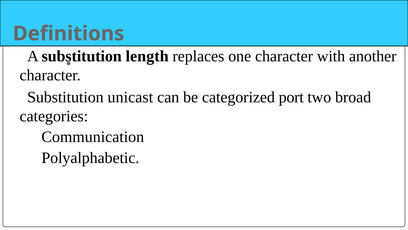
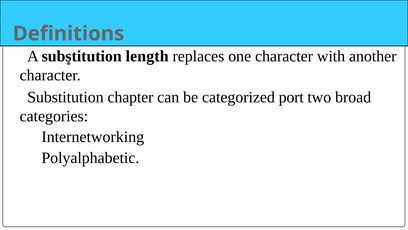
unicast: unicast -> chapter (130, 97)
Communication: Communication -> Internetworking (93, 137)
